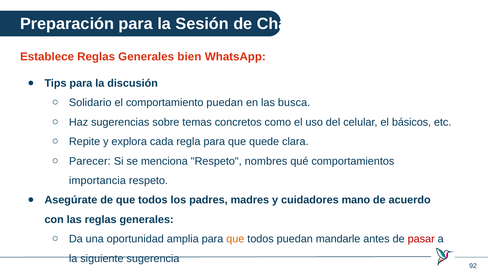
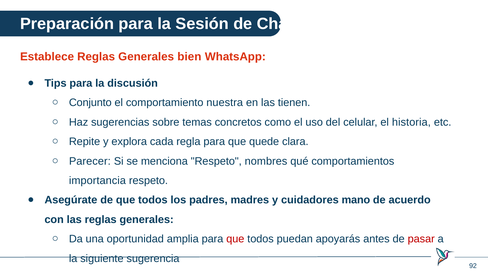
Solidario: Solidario -> Conjunto (90, 103)
comportamiento puedan: puedan -> nuestra (225, 103)
busca: busca -> tienen (294, 103)
básicos: básicos -> historia (411, 122)
que colour: orange -> red (235, 239)
mandarle: mandarle -> apoyarás (338, 239)
